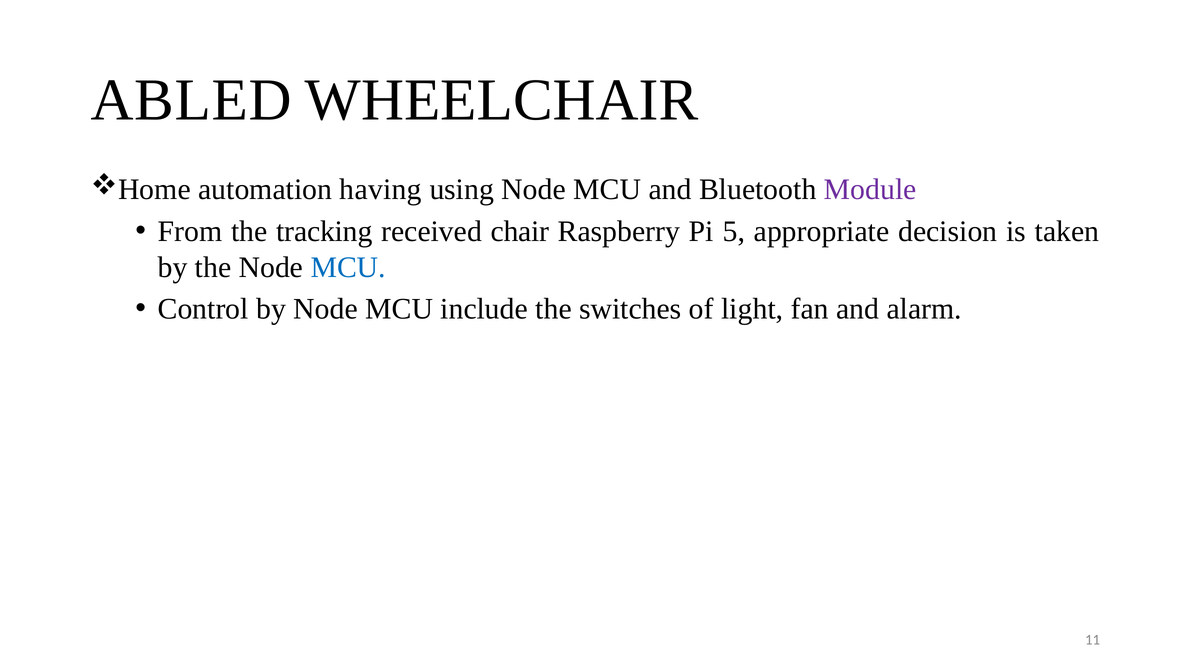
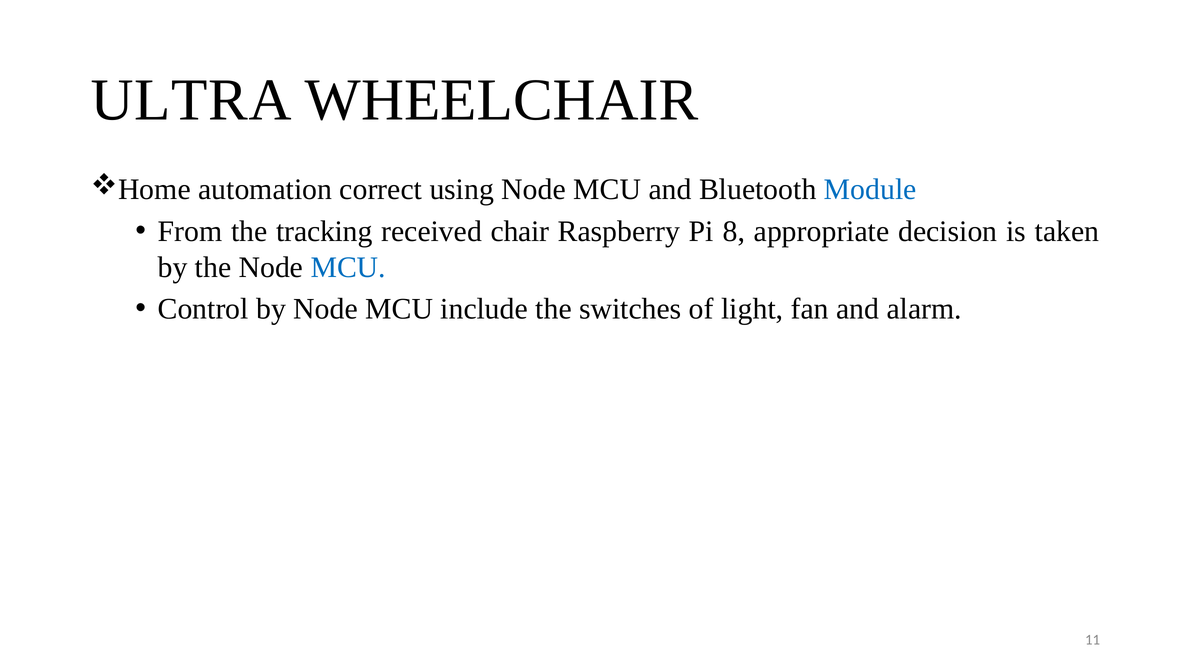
ABLED: ABLED -> ULTRA (191, 100)
having: having -> correct (381, 190)
Module colour: purple -> blue (870, 190)
5: 5 -> 8 (734, 231)
